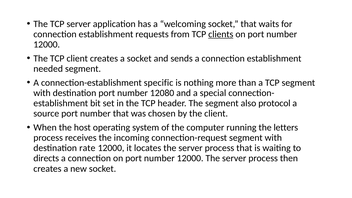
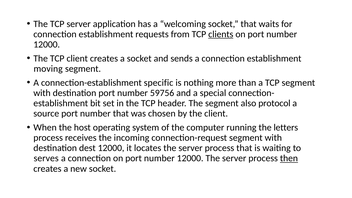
needed: needed -> moving (48, 69)
12080: 12080 -> 59756 (162, 93)
rate: rate -> dest (87, 148)
directs: directs -> serves (46, 158)
then underline: none -> present (289, 158)
